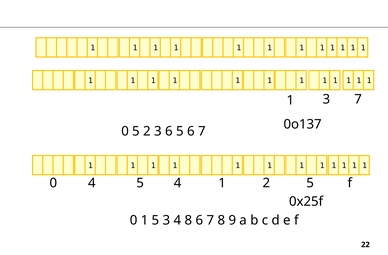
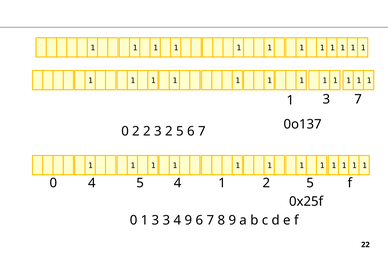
0 5: 5 -> 2 (136, 131)
3 6: 6 -> 2 (169, 131)
1 5: 5 -> 3 (156, 220)
4 8: 8 -> 9 (188, 220)
